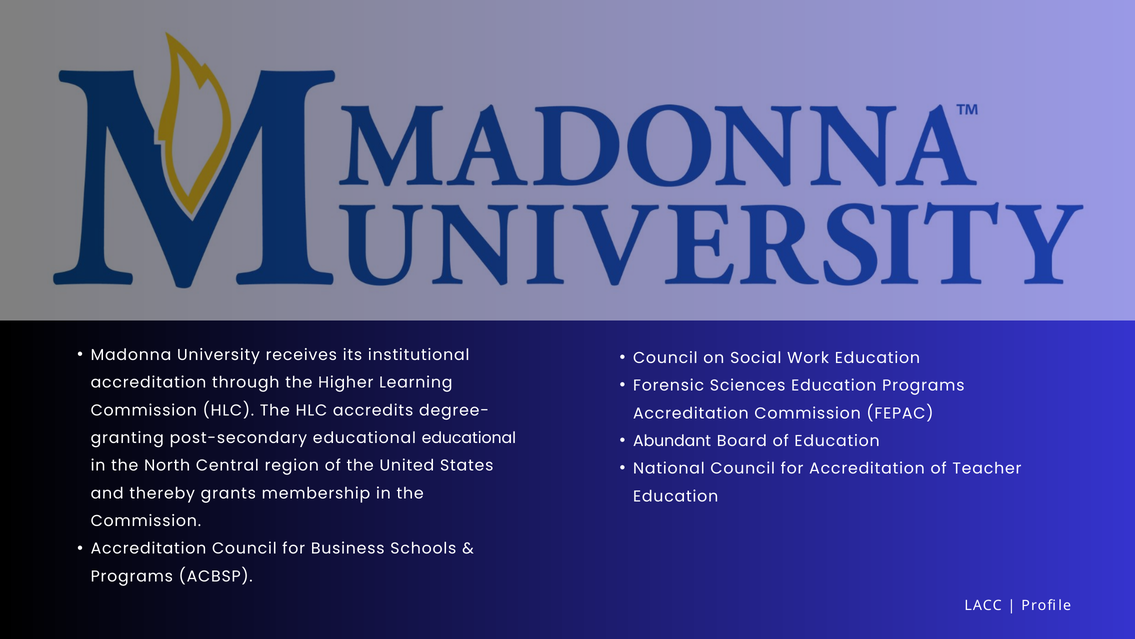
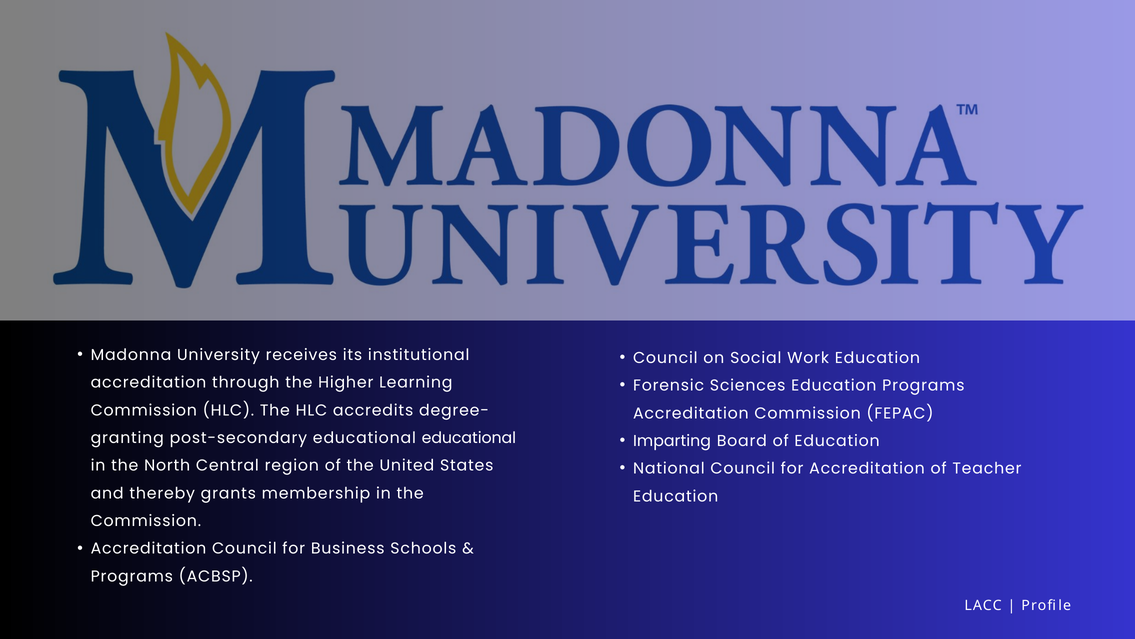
Abundant: Abundant -> Imparting (672, 441)
